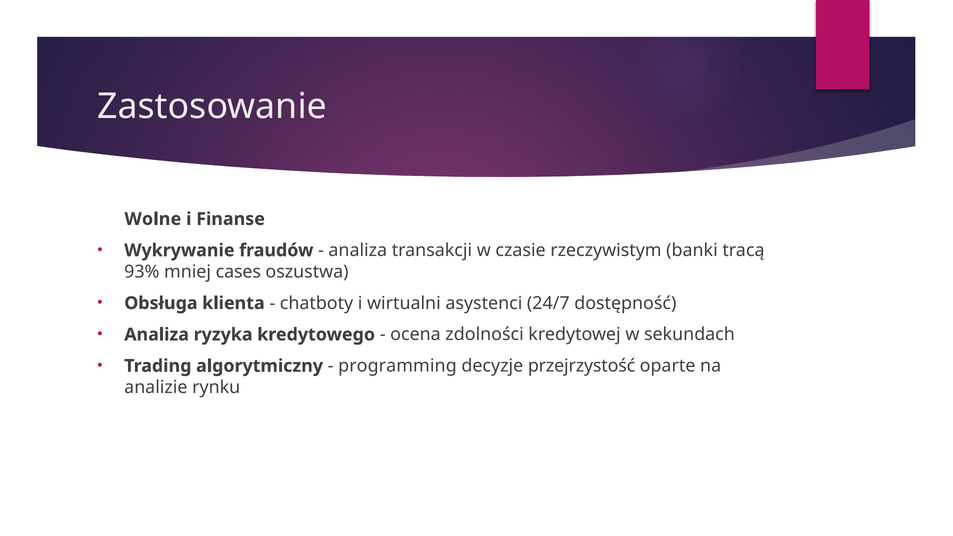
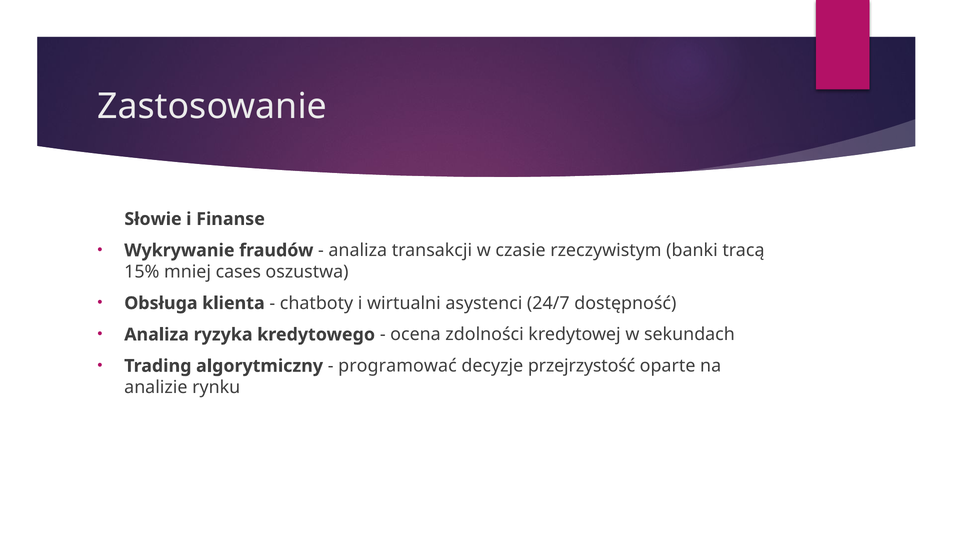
Wolne: Wolne -> Słowie (153, 219)
93%: 93% -> 15% (142, 272)
programming: programming -> programować (397, 366)
